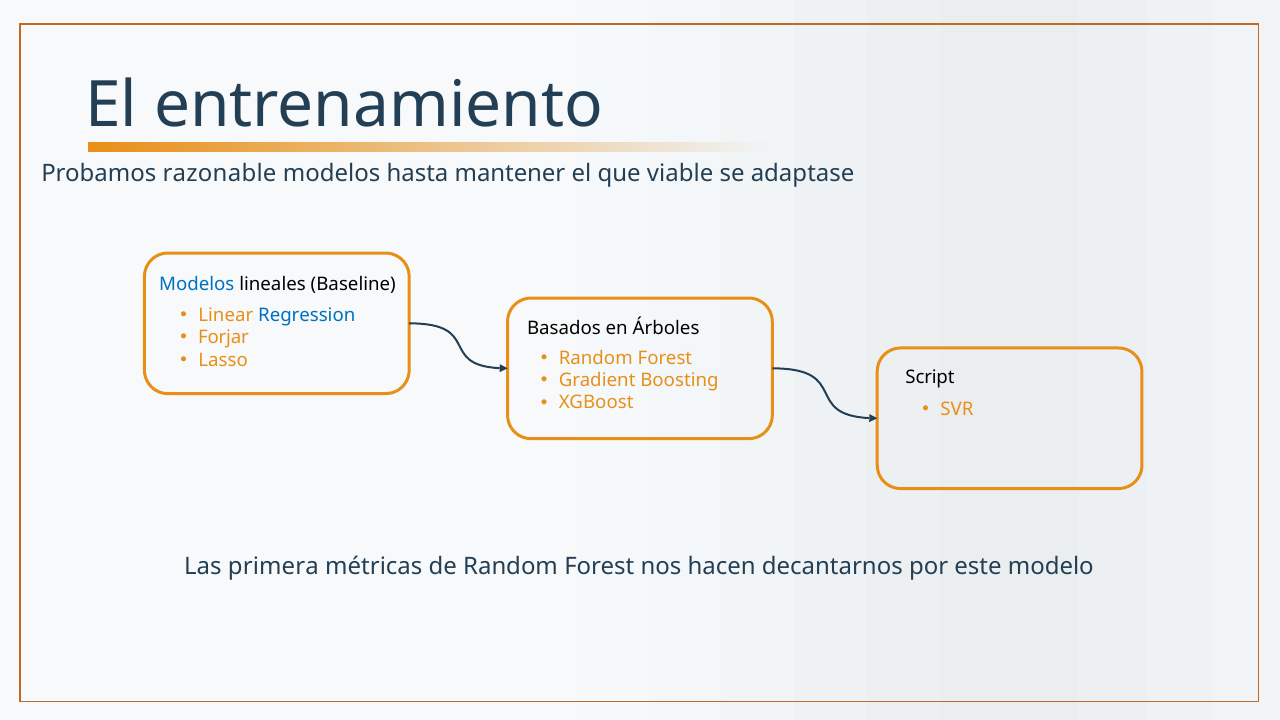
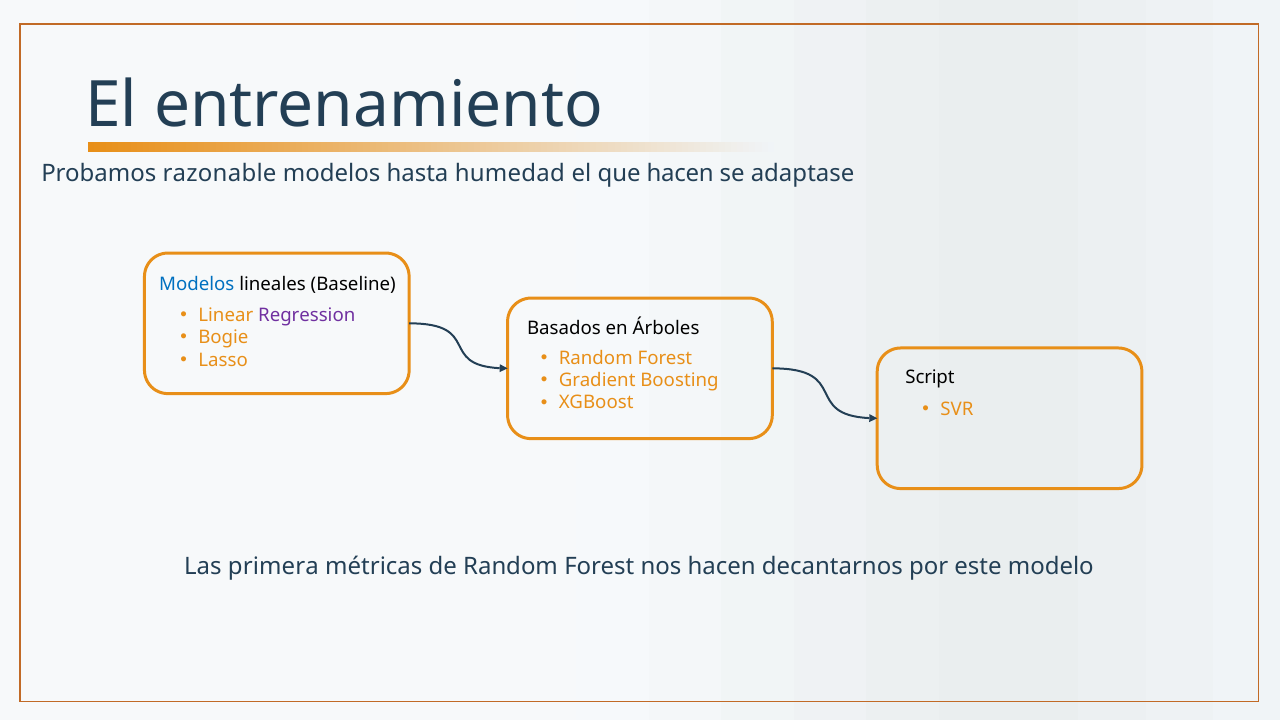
mantener: mantener -> humedad (510, 173)
que viable: viable -> hacen (680, 173)
Regression colour: blue -> purple (307, 315)
Forjar: Forjar -> Bogie (223, 338)
